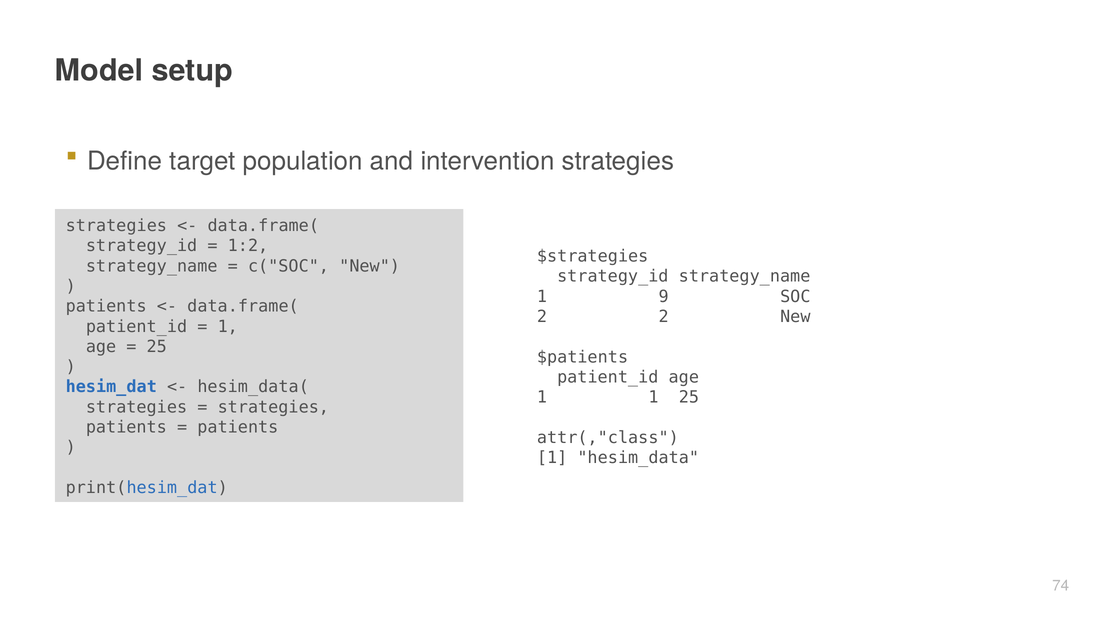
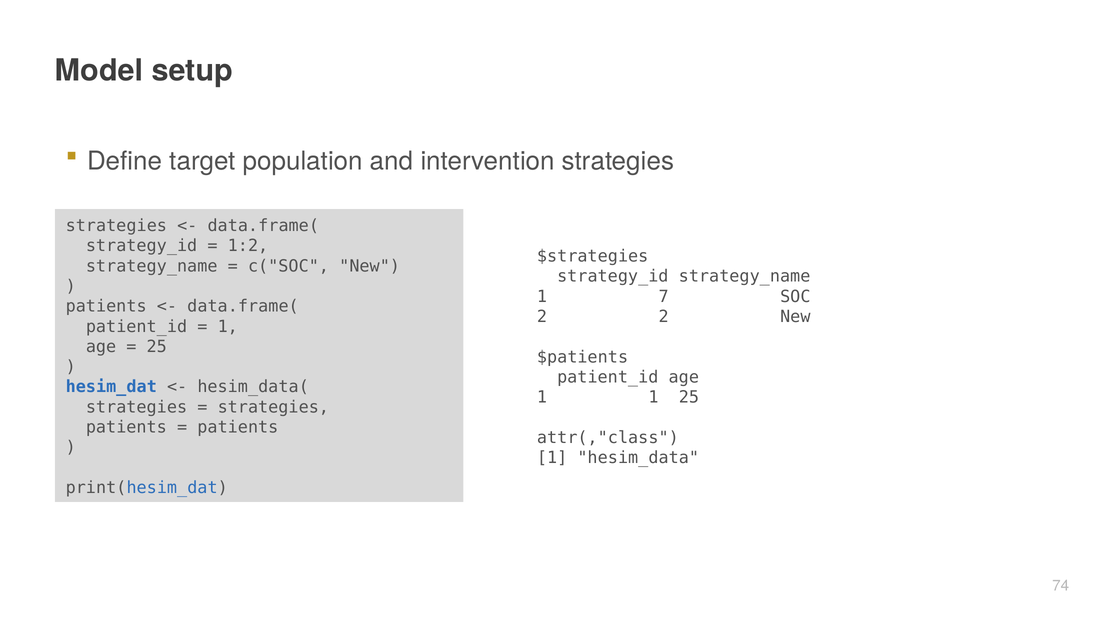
9: 9 -> 7 (664, 297)
